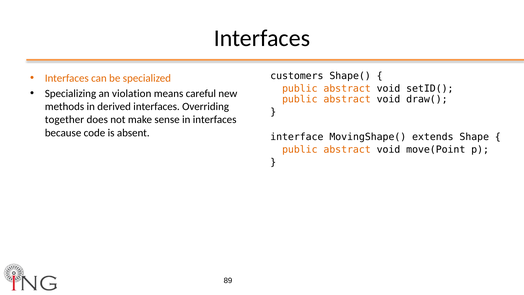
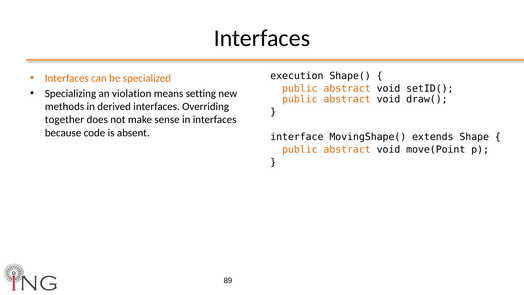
customers: customers -> execution (297, 76)
careful: careful -> setting (201, 93)
